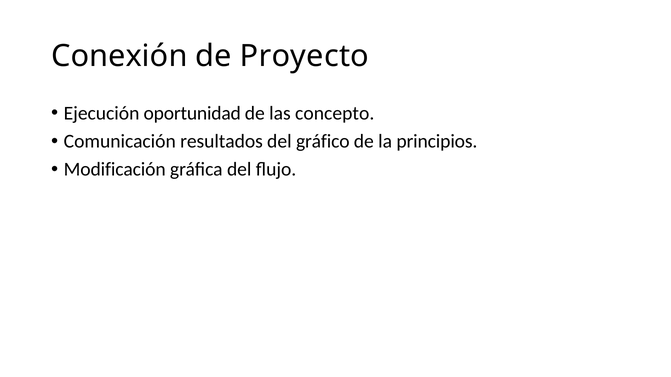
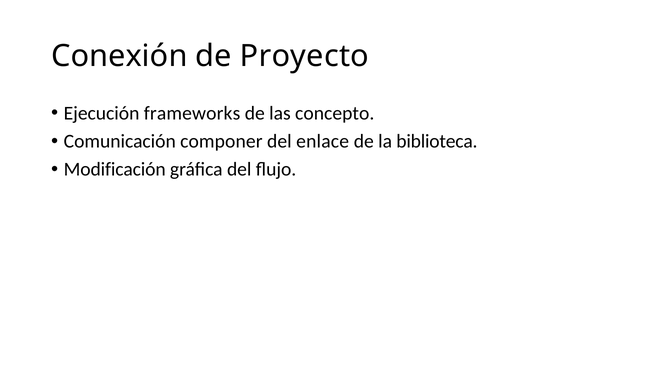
oportunidad: oportunidad -> frameworks (192, 113)
resultados: resultados -> componer (221, 142)
gráfico: gráfico -> enlace (323, 142)
principios: principios -> biblioteca (437, 142)
